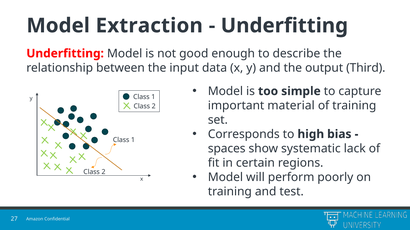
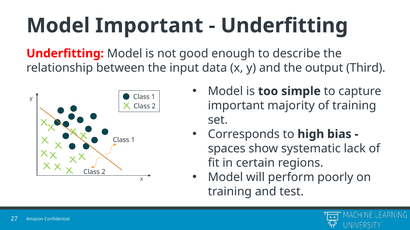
Model Extraction: Extraction -> Important (149, 26)
material: material -> majority (291, 106)
